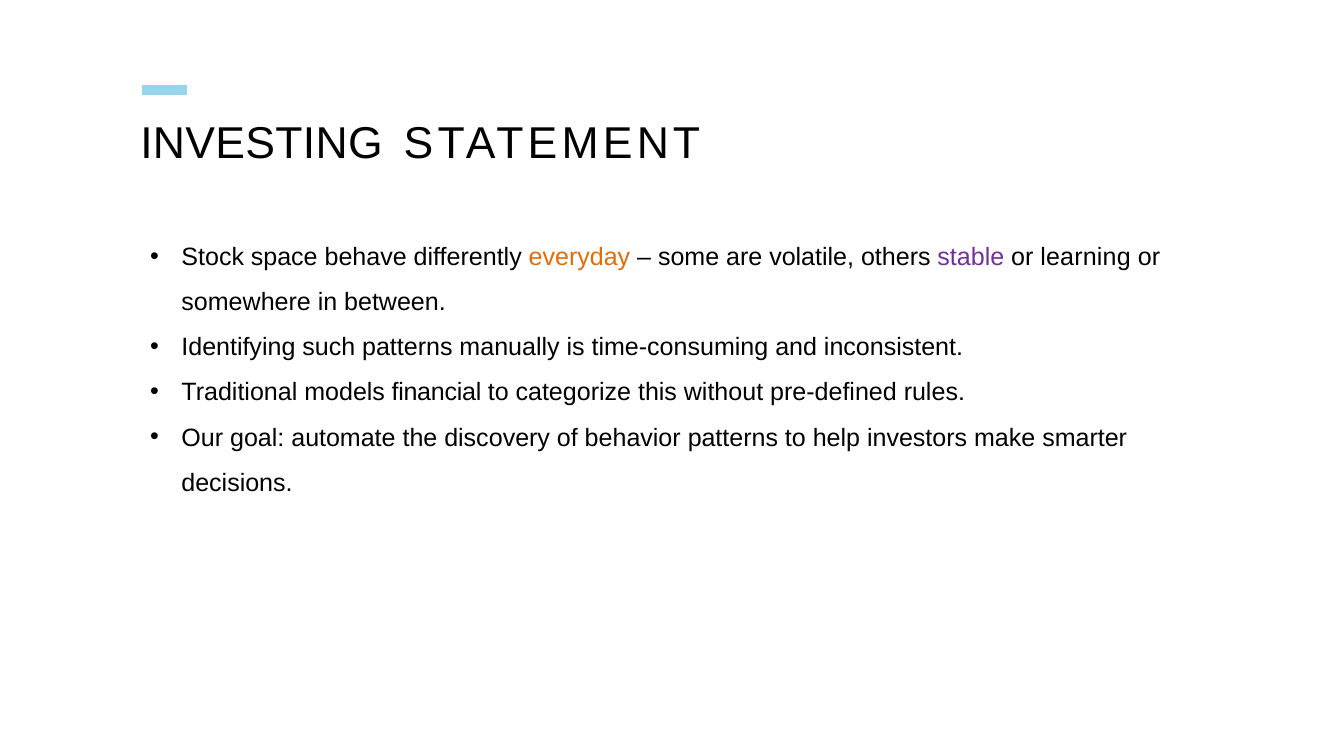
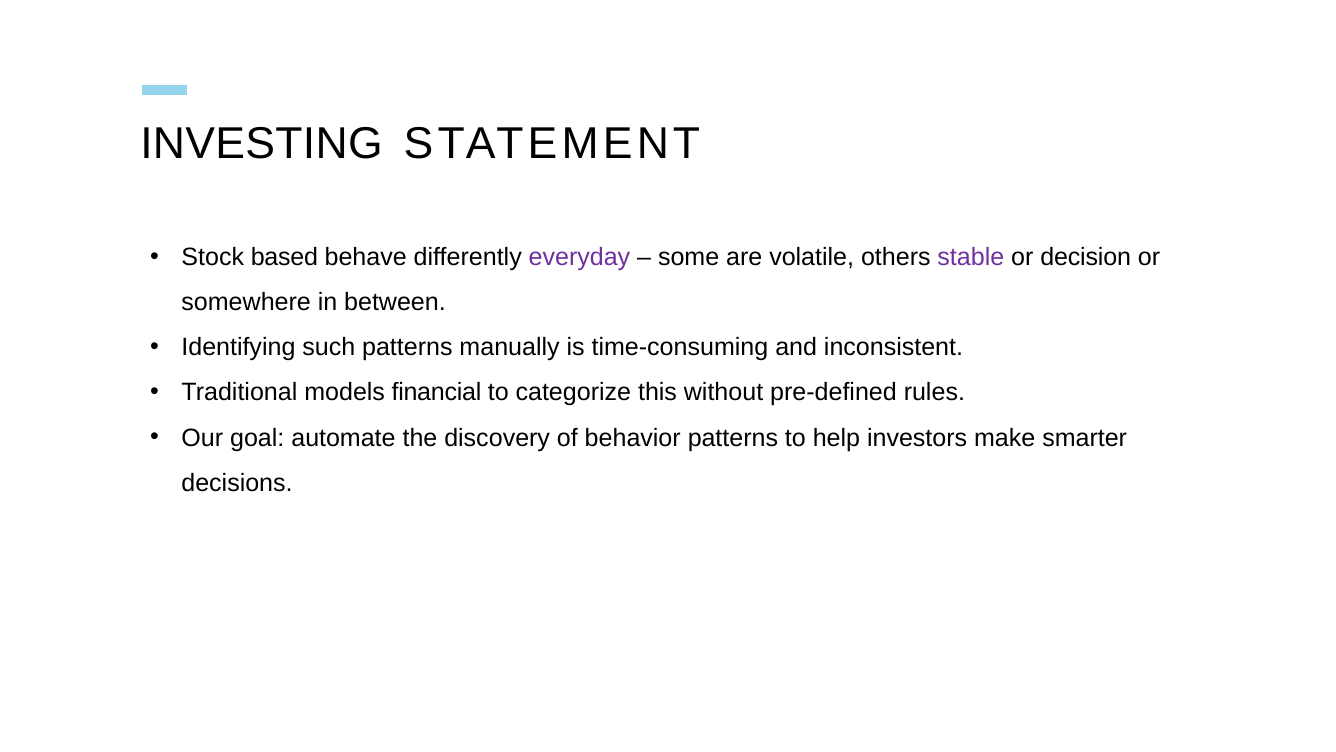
space: space -> based (284, 257)
everyday colour: orange -> purple (579, 257)
learning: learning -> decision (1086, 257)
